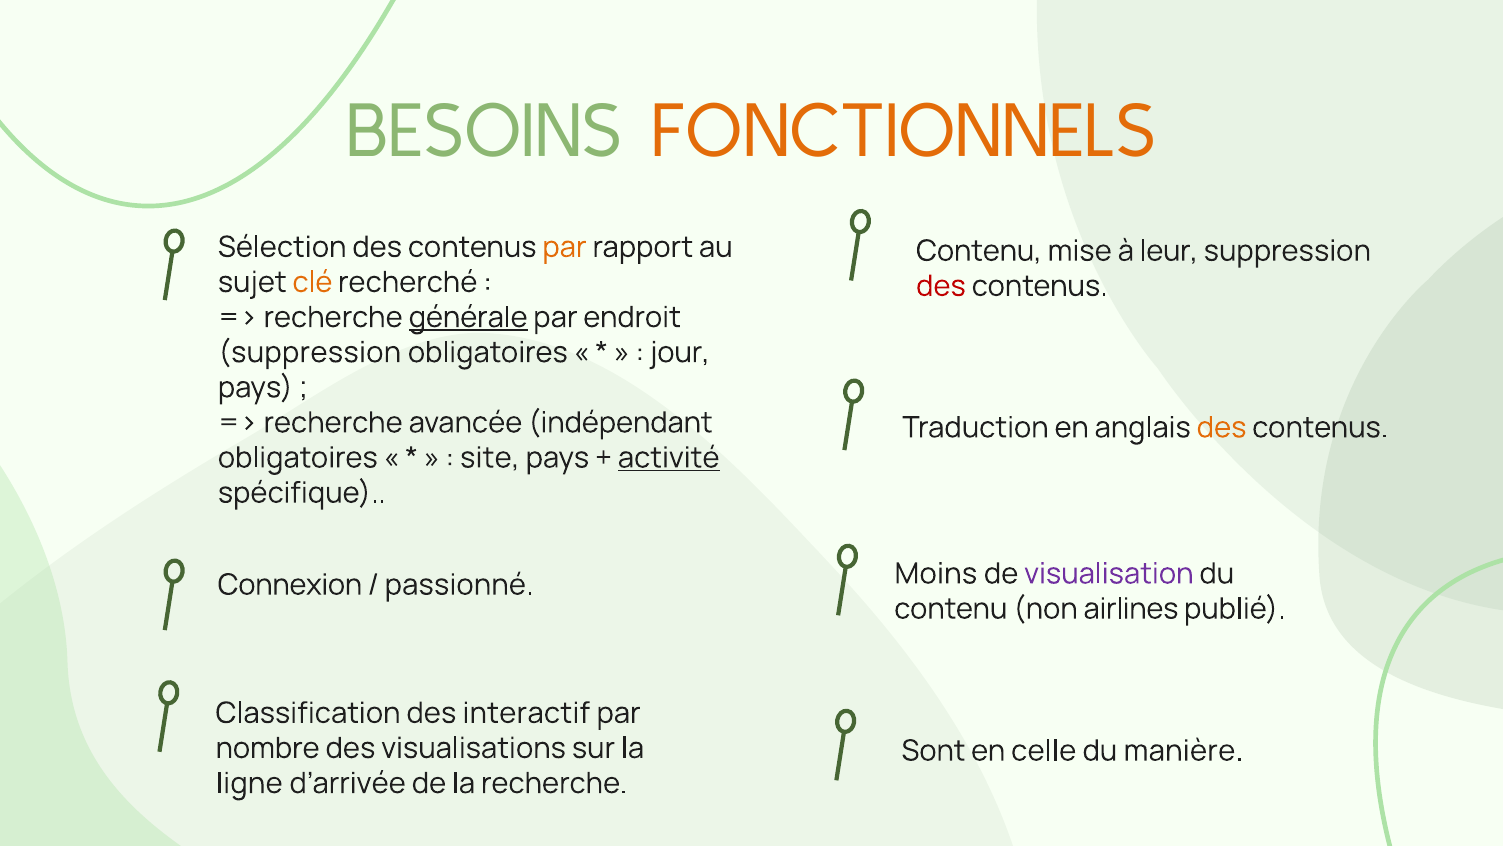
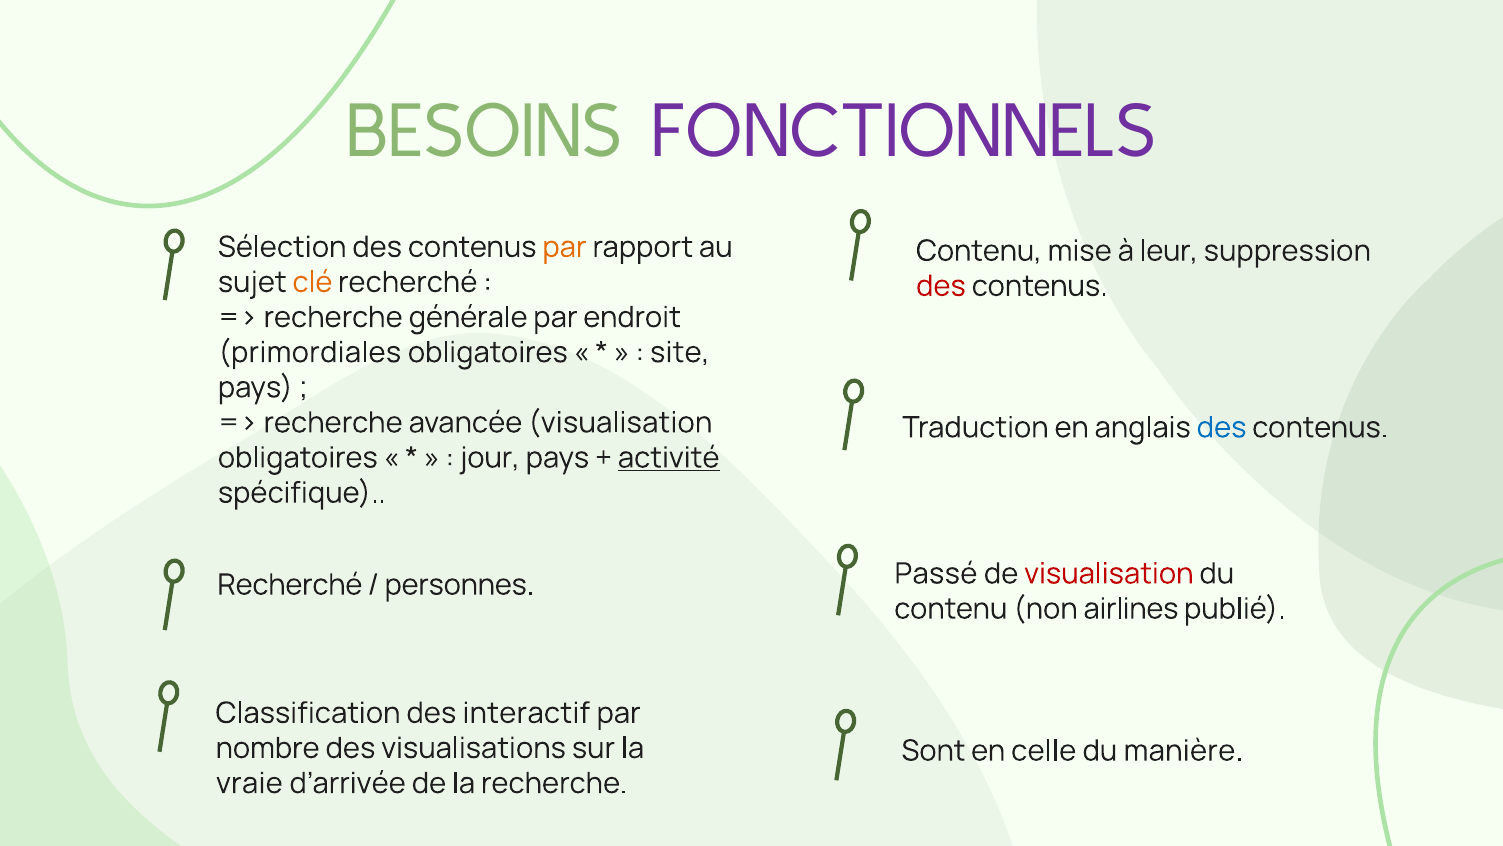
FONCTIONNELS colour: orange -> purple (904, 131)
générale underline: present -> none (468, 317)
suppression: suppression -> primordiales (310, 352)
jour: jour -> site (680, 352)
avancée indépendant: indépendant -> visualisation (620, 422)
des colour: orange -> blue (1222, 427)
site: site -> jour (490, 458)
Moins: Moins -> Passé (936, 573)
visualisation colour: purple -> red (1109, 573)
Connexion: Connexion -> Recherché (290, 585)
passionné: passionné -> personnes (459, 585)
ligne: ligne -> vraie (249, 783)
